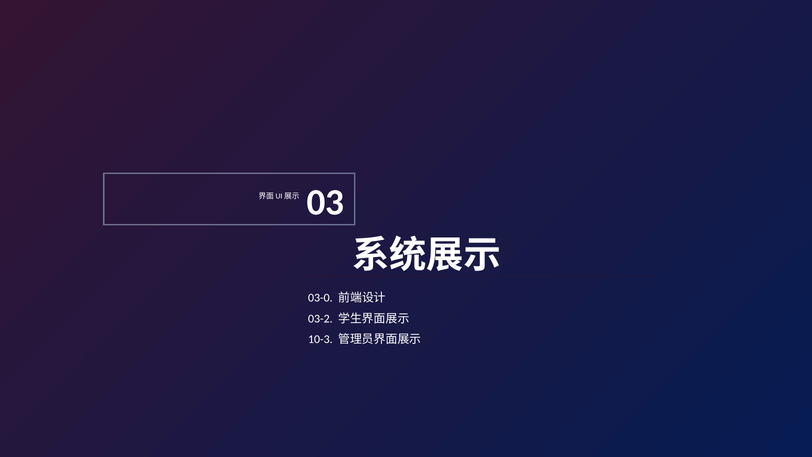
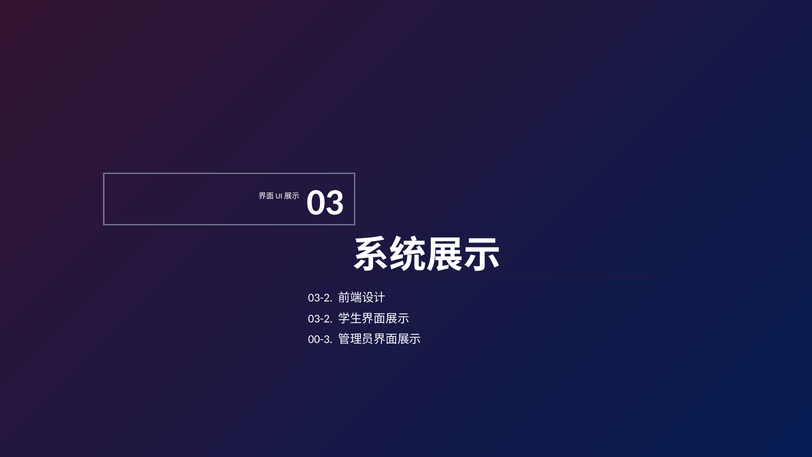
03-0: 03-0 -> 03-2 (320, 297)
10-3: 10-3 -> 00-3 (320, 339)
